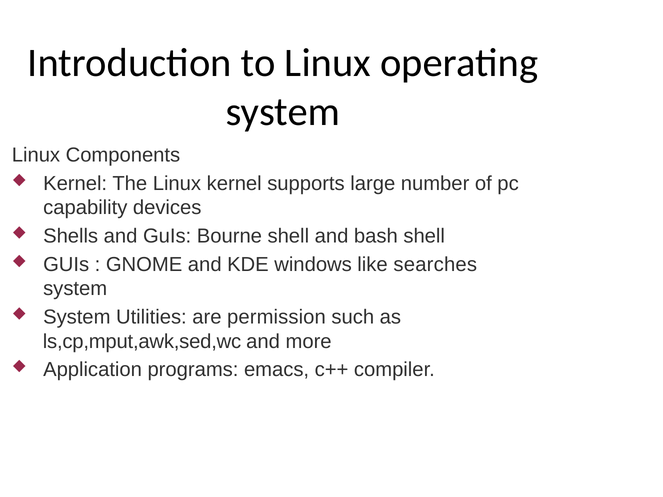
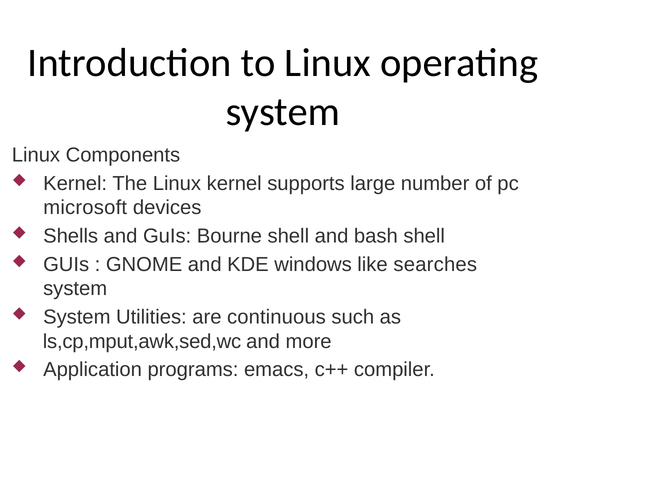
capability: capability -> microsoft (85, 208)
permission: permission -> continuous (276, 317)
